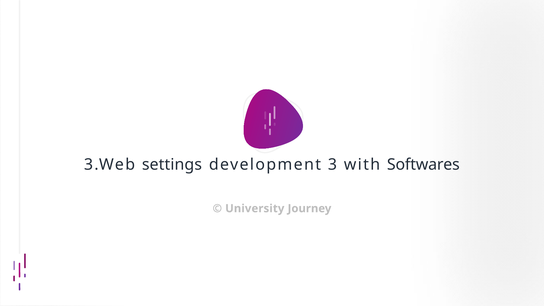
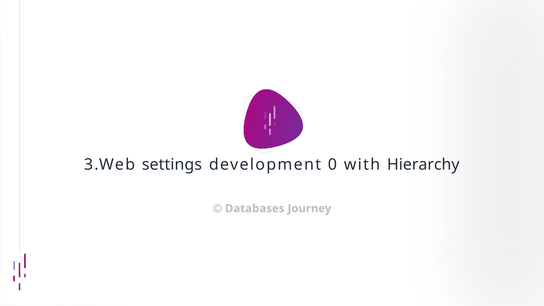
3: 3 -> 0 (332, 165)
Softwares: Softwares -> Hierarchy (423, 165)
University: University -> Databases (255, 208)
